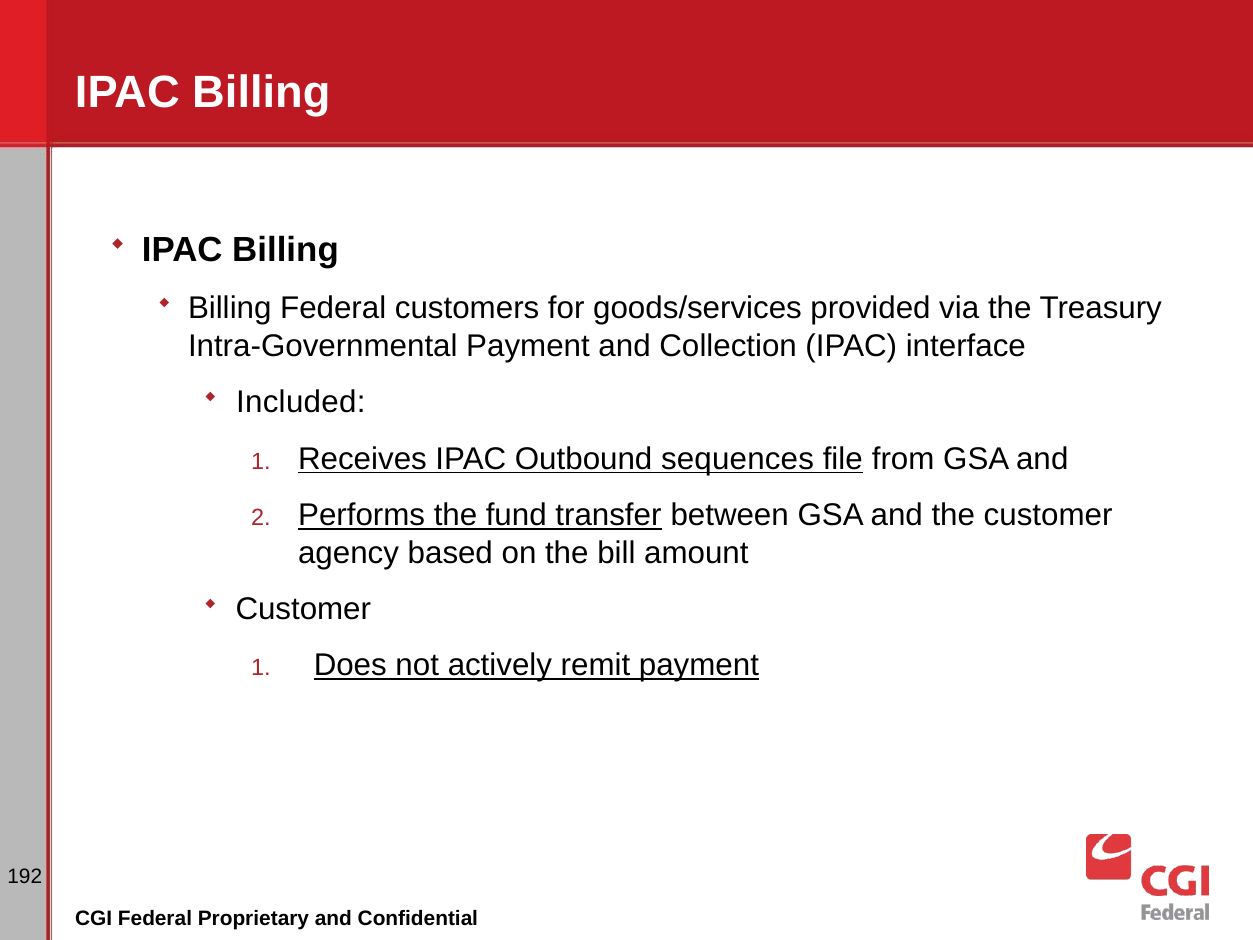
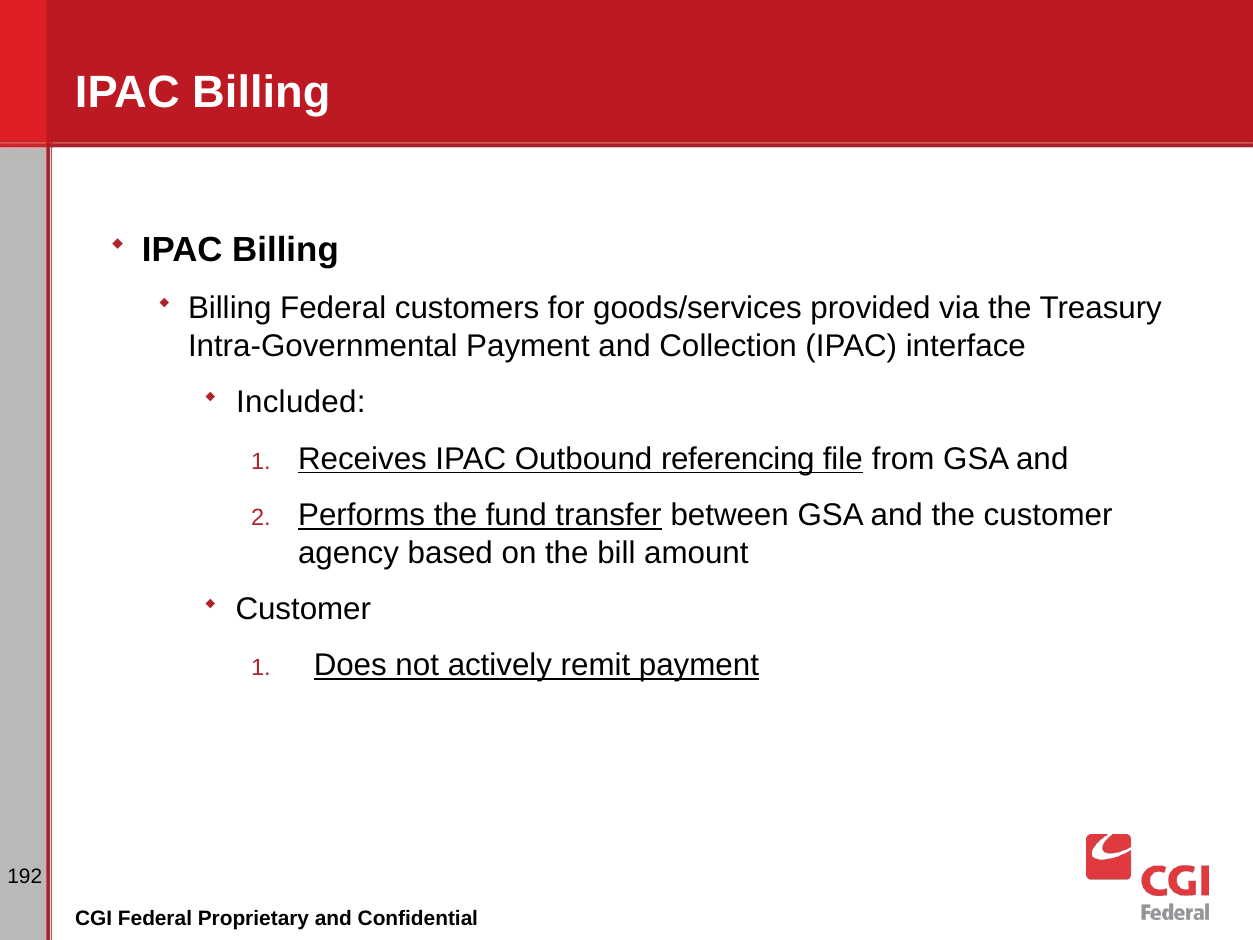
sequences: sequences -> referencing (738, 459)
